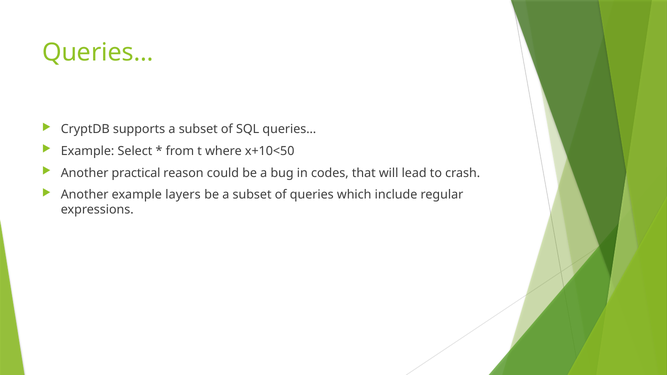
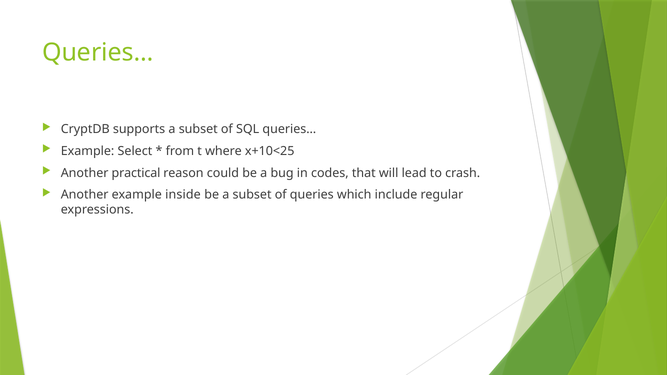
x+10<50: x+10<50 -> x+10<25 (270, 151)
layers: layers -> inside (183, 195)
